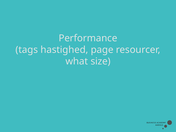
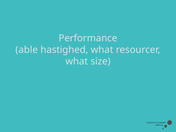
tags: tags -> able (27, 50)
hastighed page: page -> what (102, 50)
